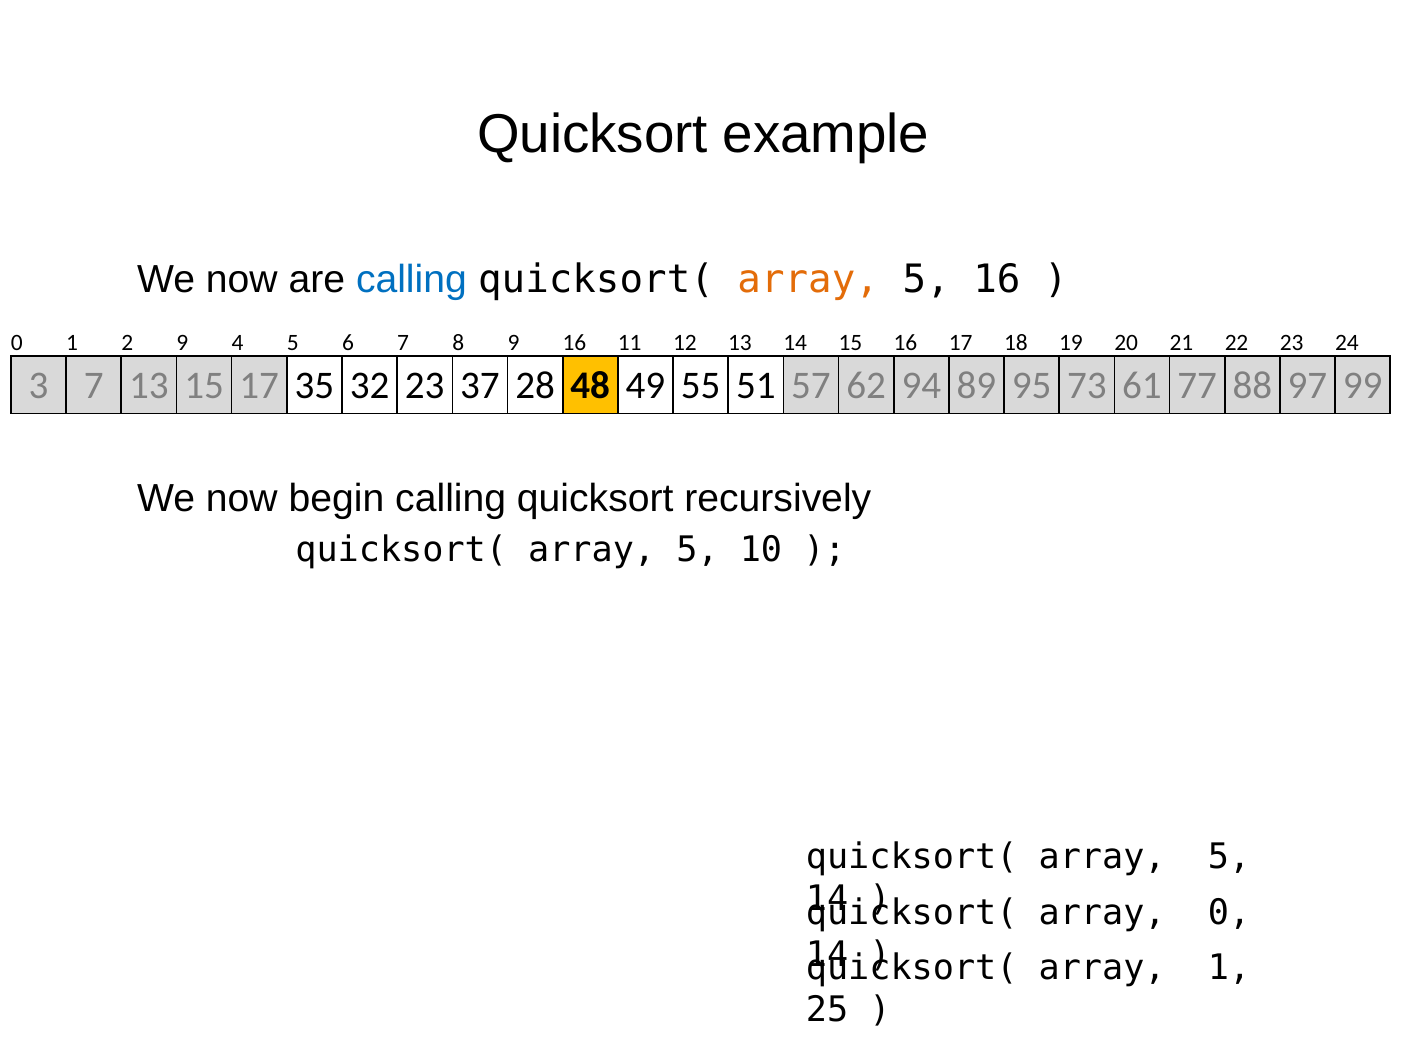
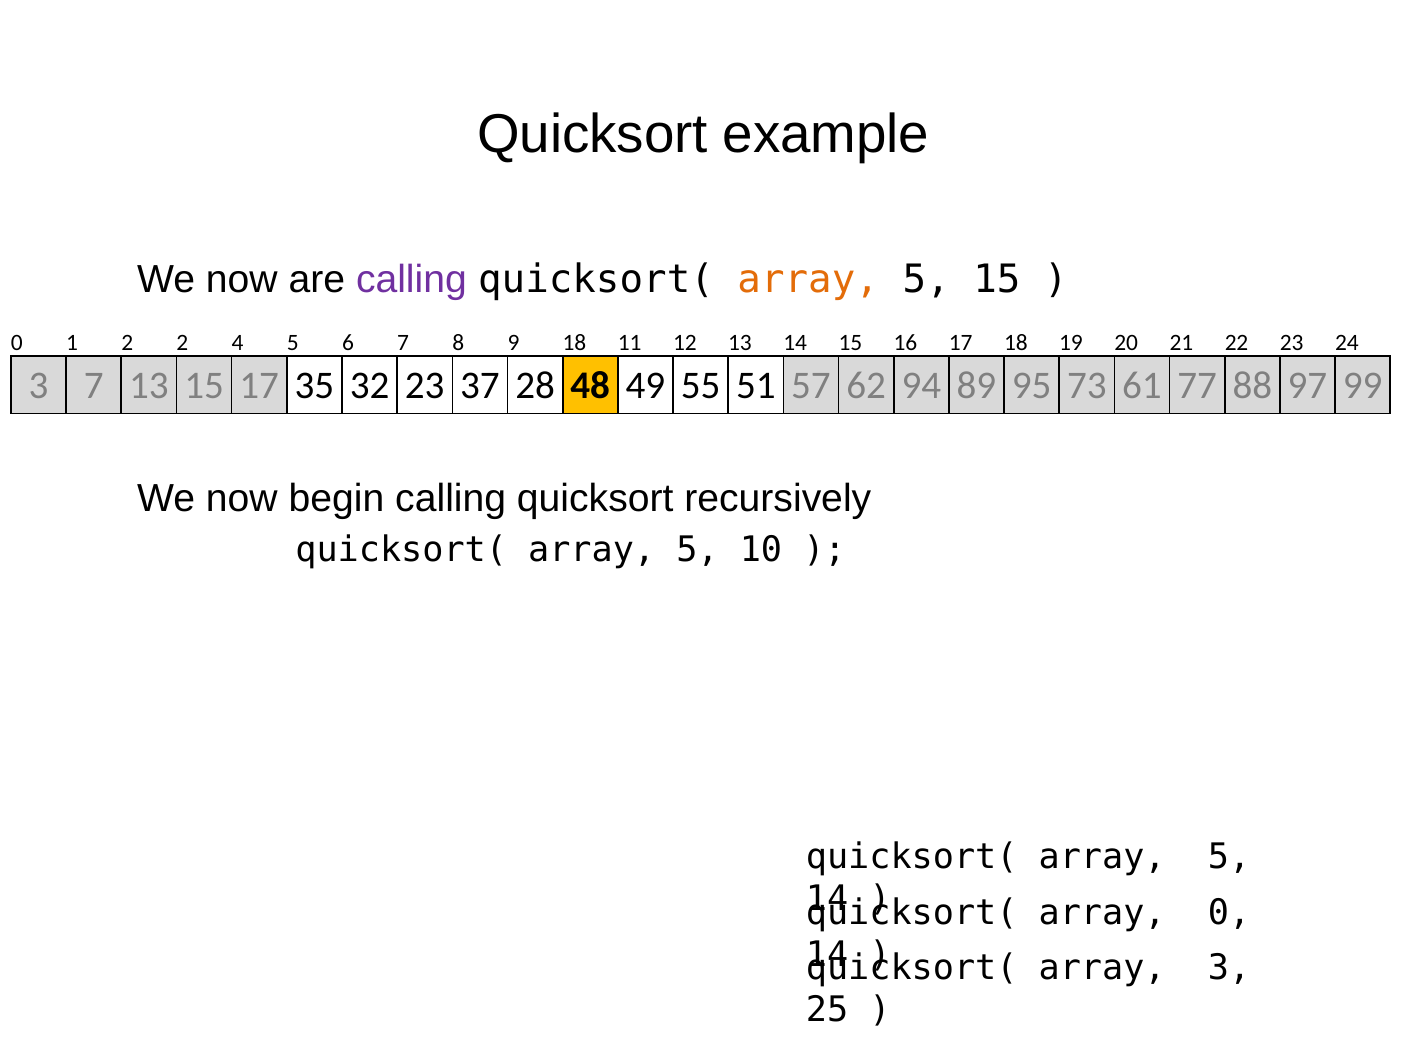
calling colour: blue -> purple (411, 279)
5 16: 16 -> 15 (997, 279)
2 9: 9 -> 2 (182, 343)
9 16: 16 -> 18 (575, 343)
array 1: 1 -> 3 (1229, 968)
